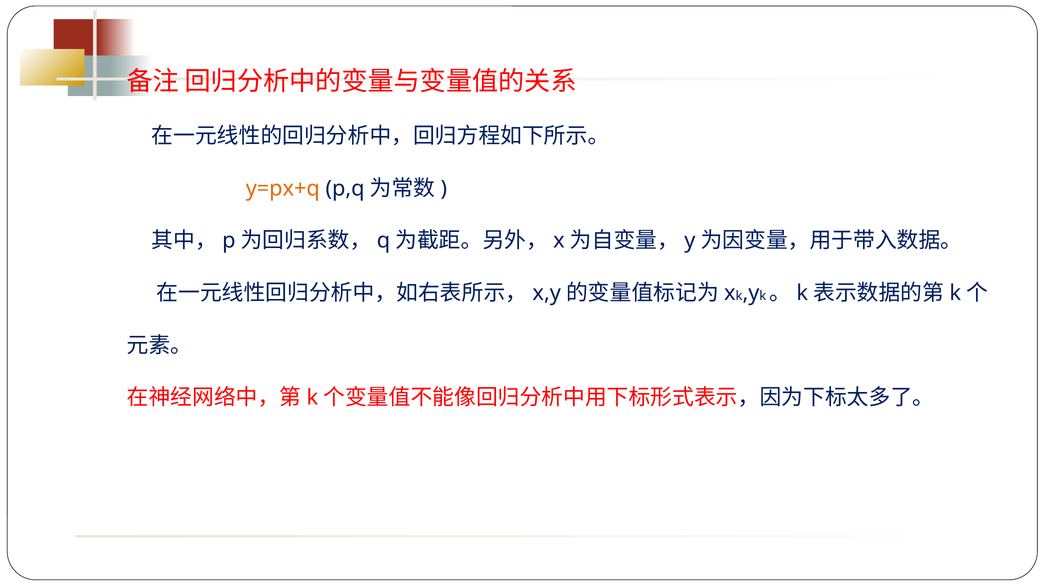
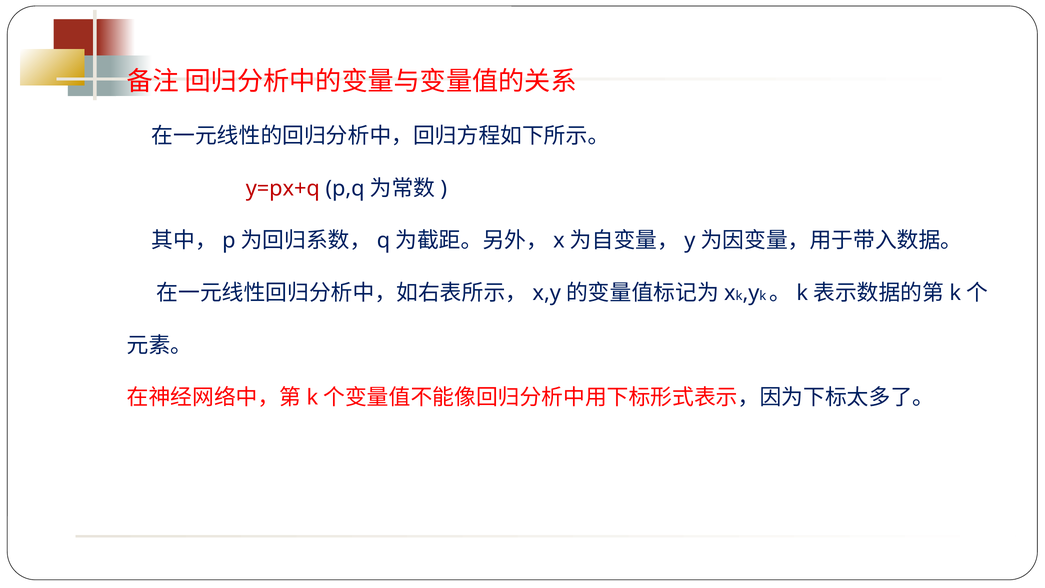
y=px+q colour: orange -> red (283, 188)
